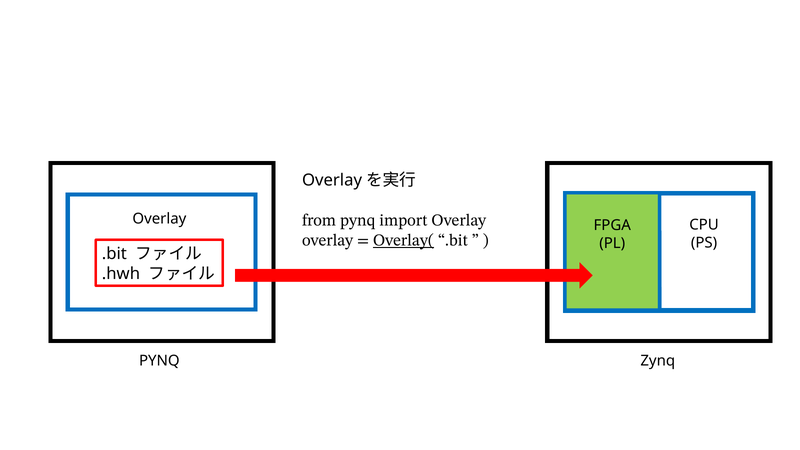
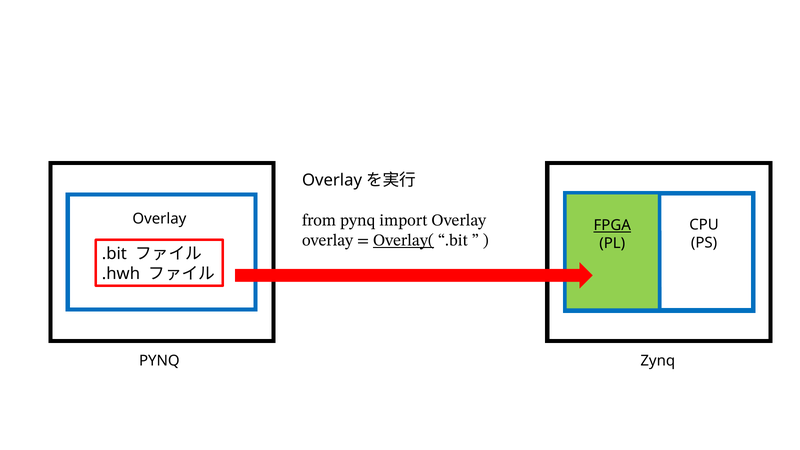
FPGA underline: none -> present (612, 225)
